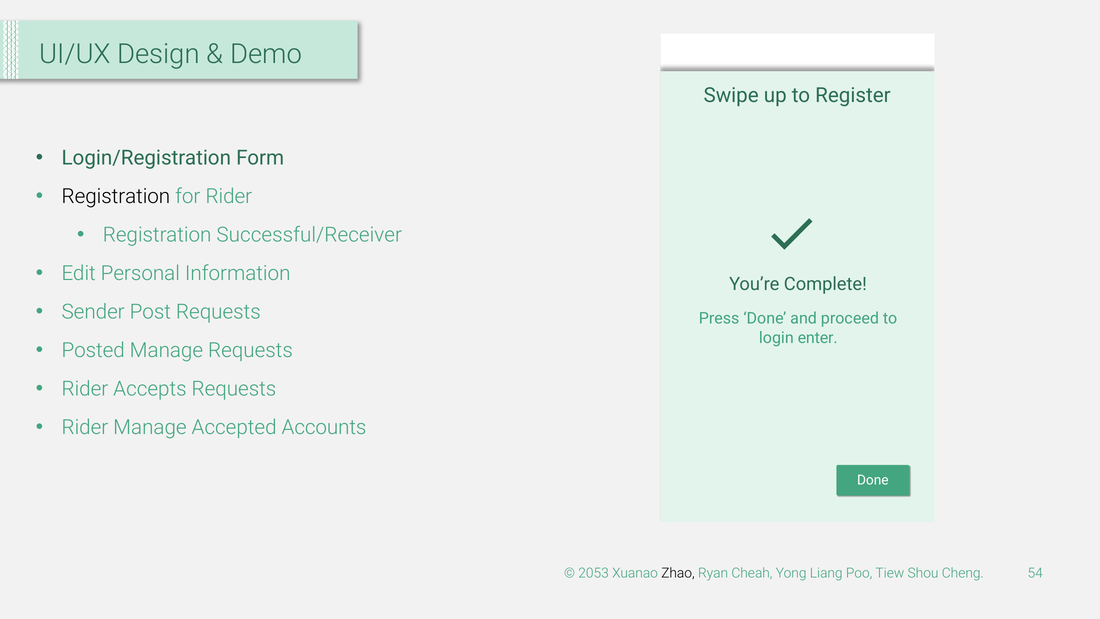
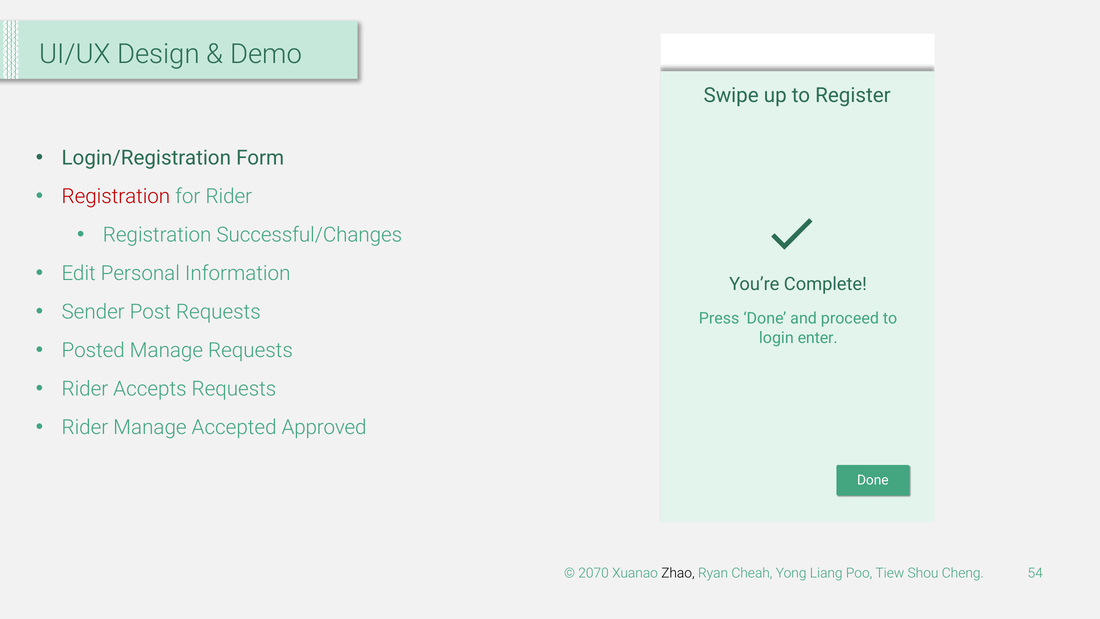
Registration colour: black -> red (116, 197)
Successful/Receiver: Successful/Receiver -> Successful/Changes (309, 235)
Accounts: Accounts -> Approved (324, 427)
2053: 2053 -> 2070 (594, 573)
